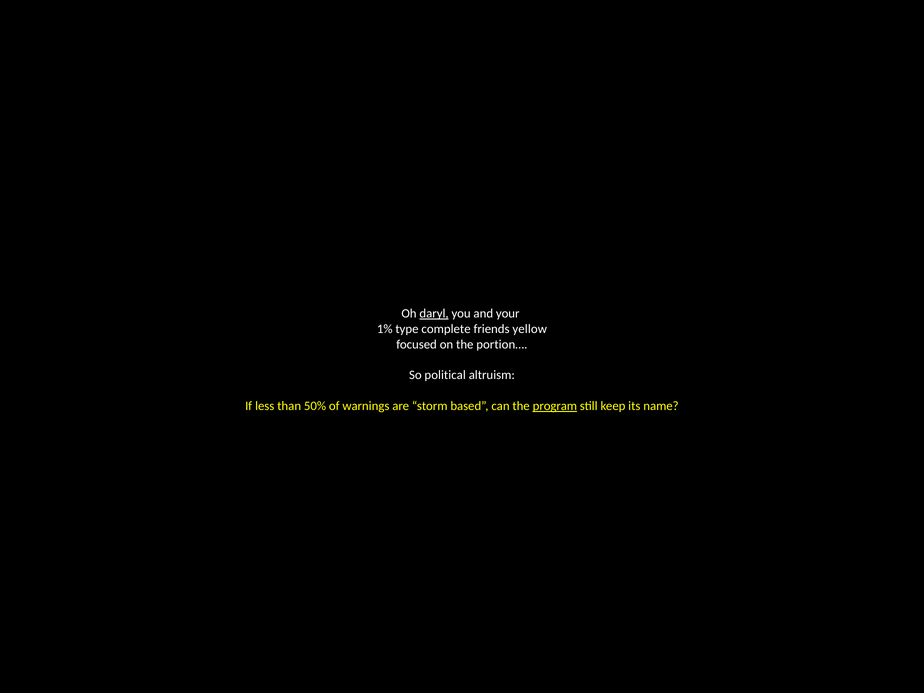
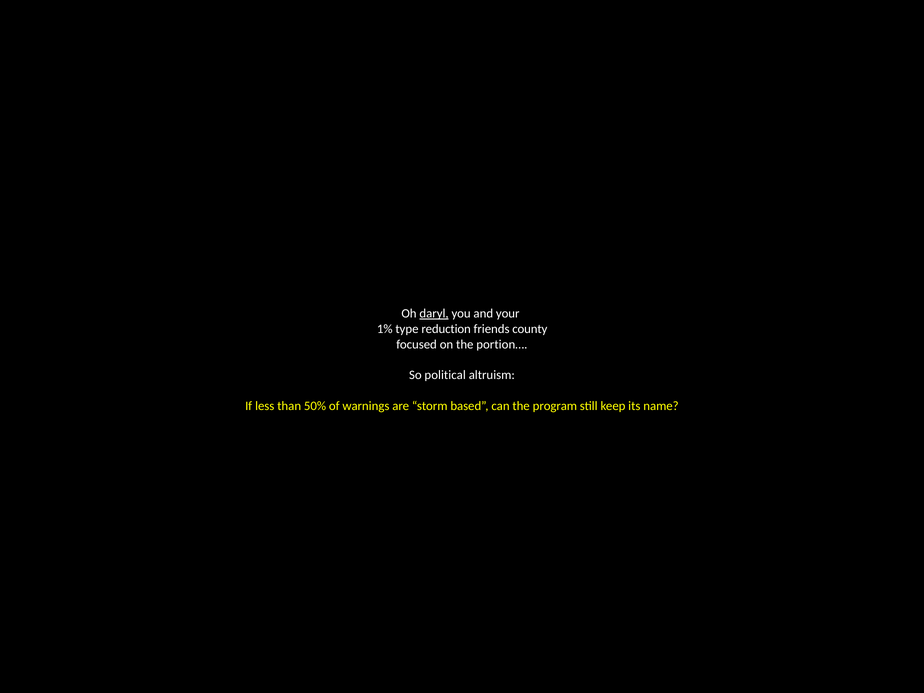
complete: complete -> reduction (446, 329)
yellow: yellow -> county (530, 329)
program underline: present -> none (555, 406)
